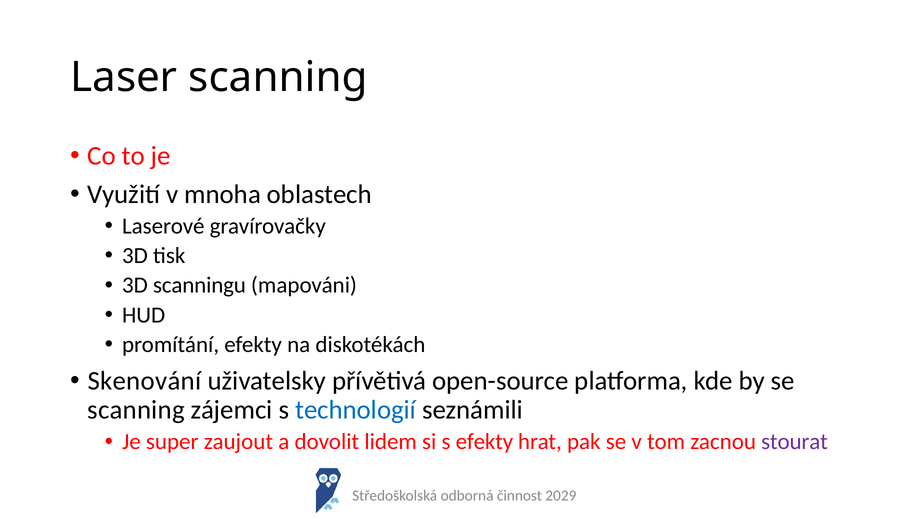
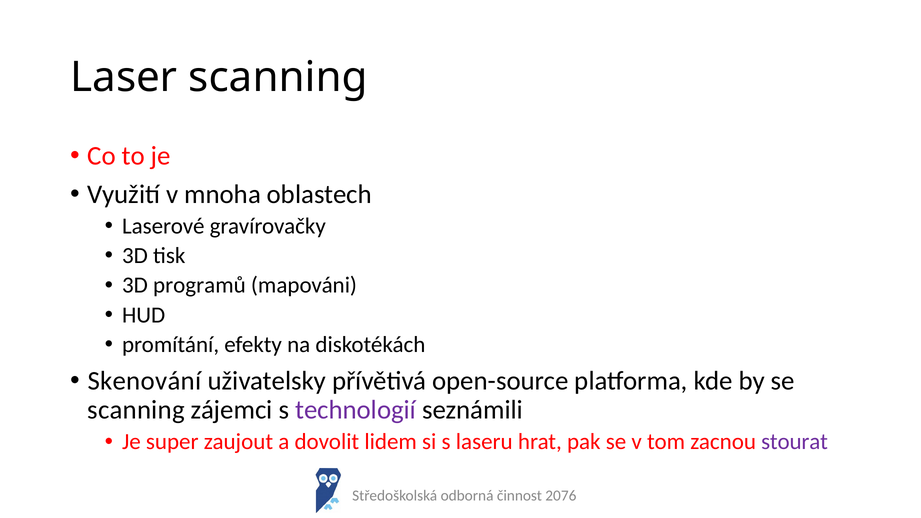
scanningu: scanningu -> programů (199, 285)
technologií colour: blue -> purple (356, 410)
s efekty: efekty -> laseru (484, 442)
2029: 2029 -> 2076 (561, 496)
